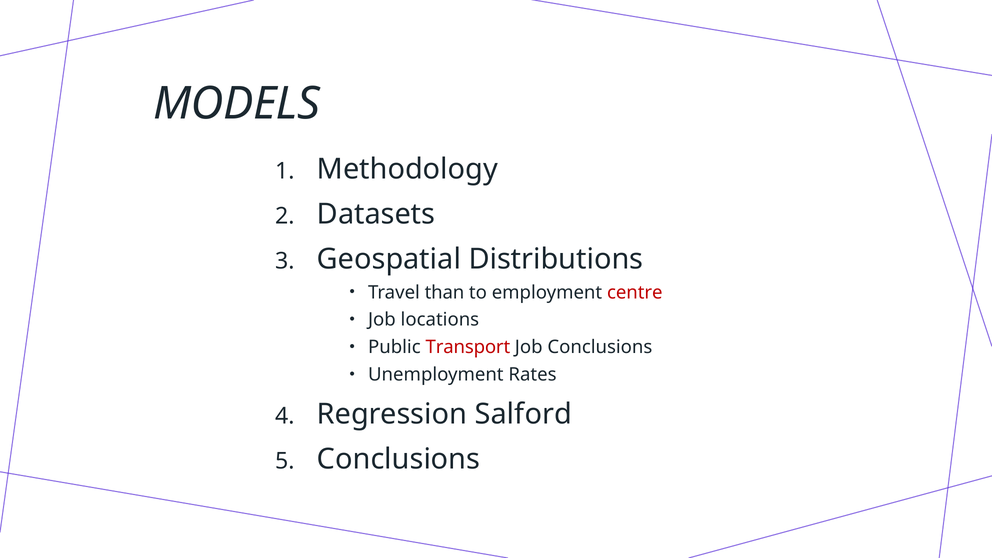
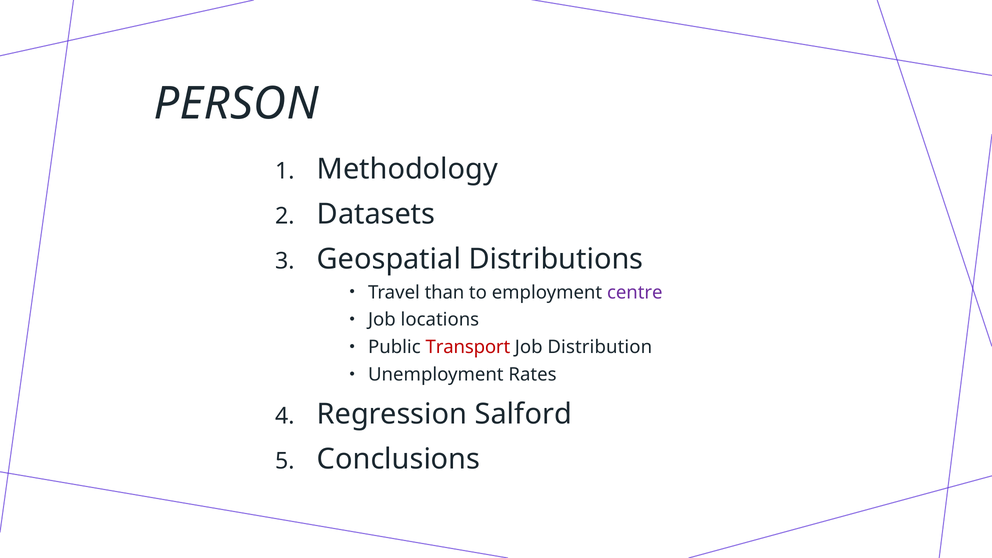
MODELS: MODELS -> PERSON (236, 104)
centre colour: red -> purple (635, 292)
Job Conclusions: Conclusions -> Distribution (600, 347)
